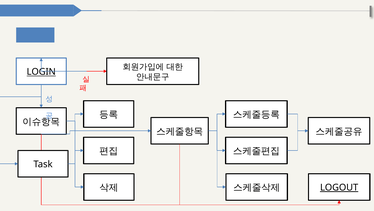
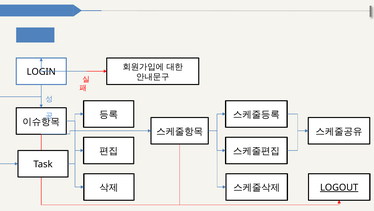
LOGIN underline: present -> none (41, 72)
